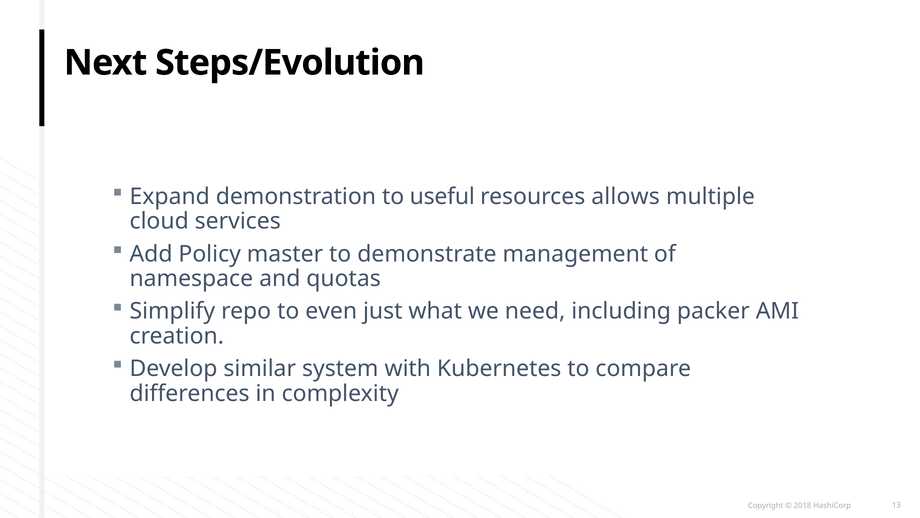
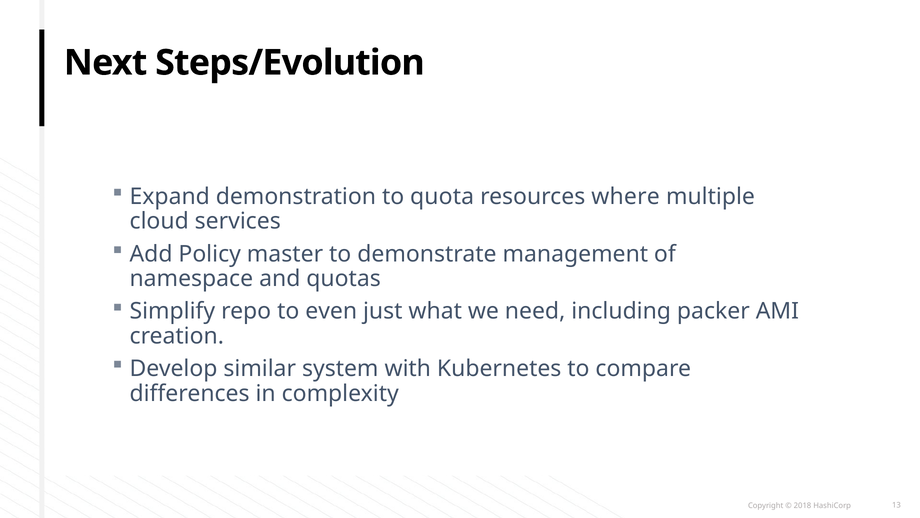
useful: useful -> quota (442, 196)
allows: allows -> where (626, 196)
